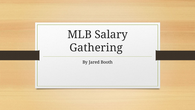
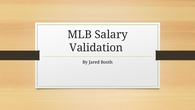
Gathering: Gathering -> Validation (96, 48)
